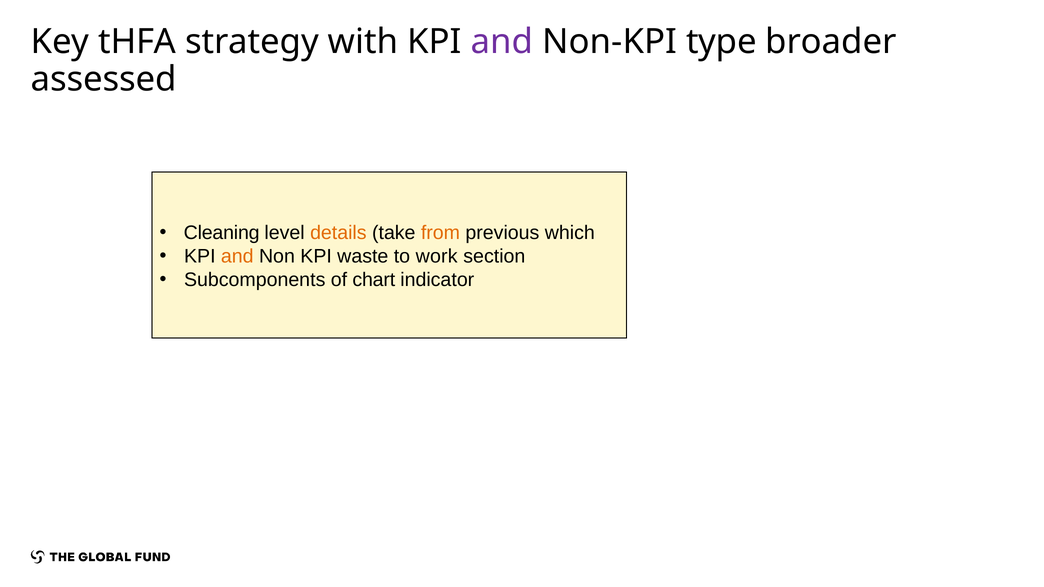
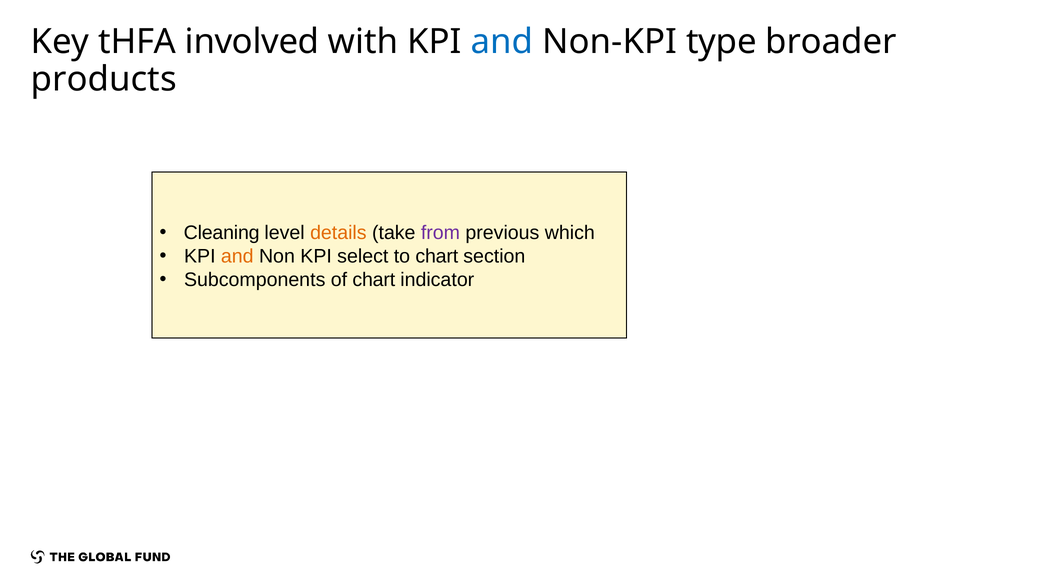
strategy: strategy -> involved (252, 42)
and colour: purple -> blue (502, 42)
assessed: assessed -> products (104, 79)
from colour: orange -> purple (440, 233)
waste: waste -> select (363, 256)
to work: work -> chart (437, 256)
